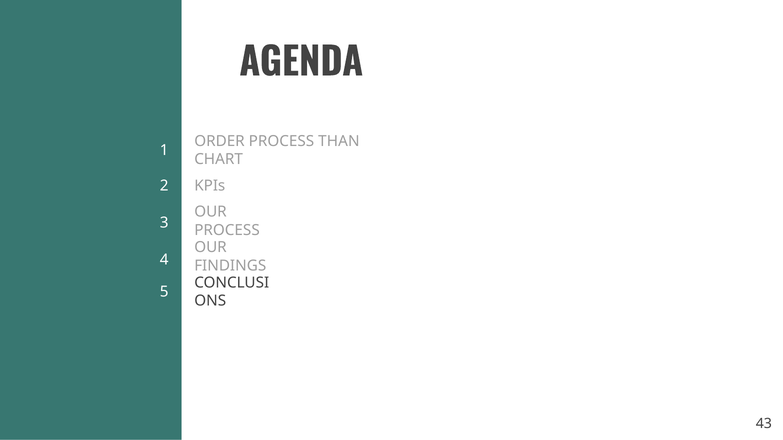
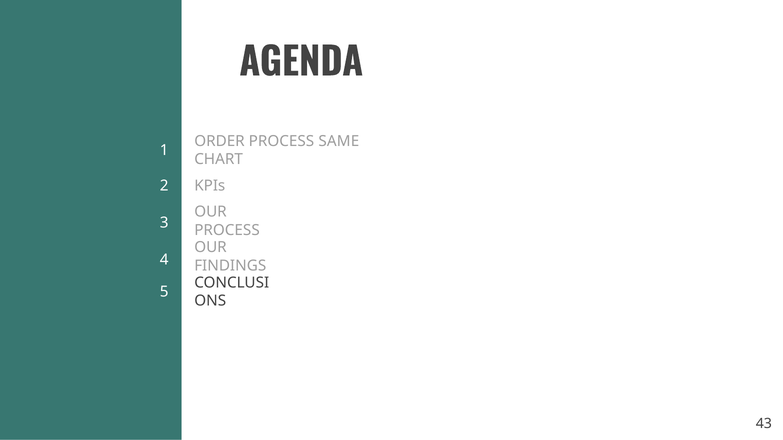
THAN: THAN -> SAME (339, 141)
